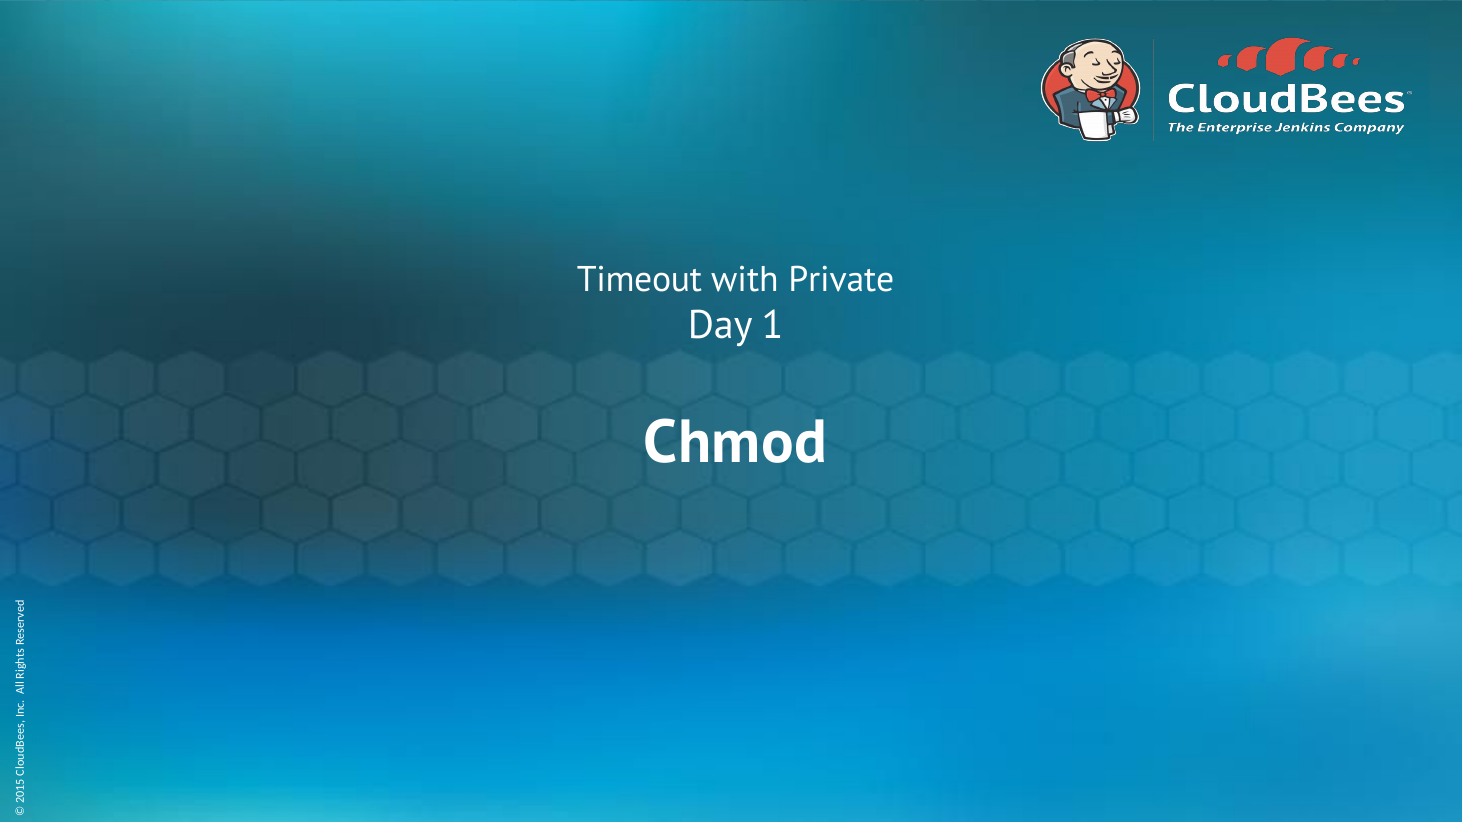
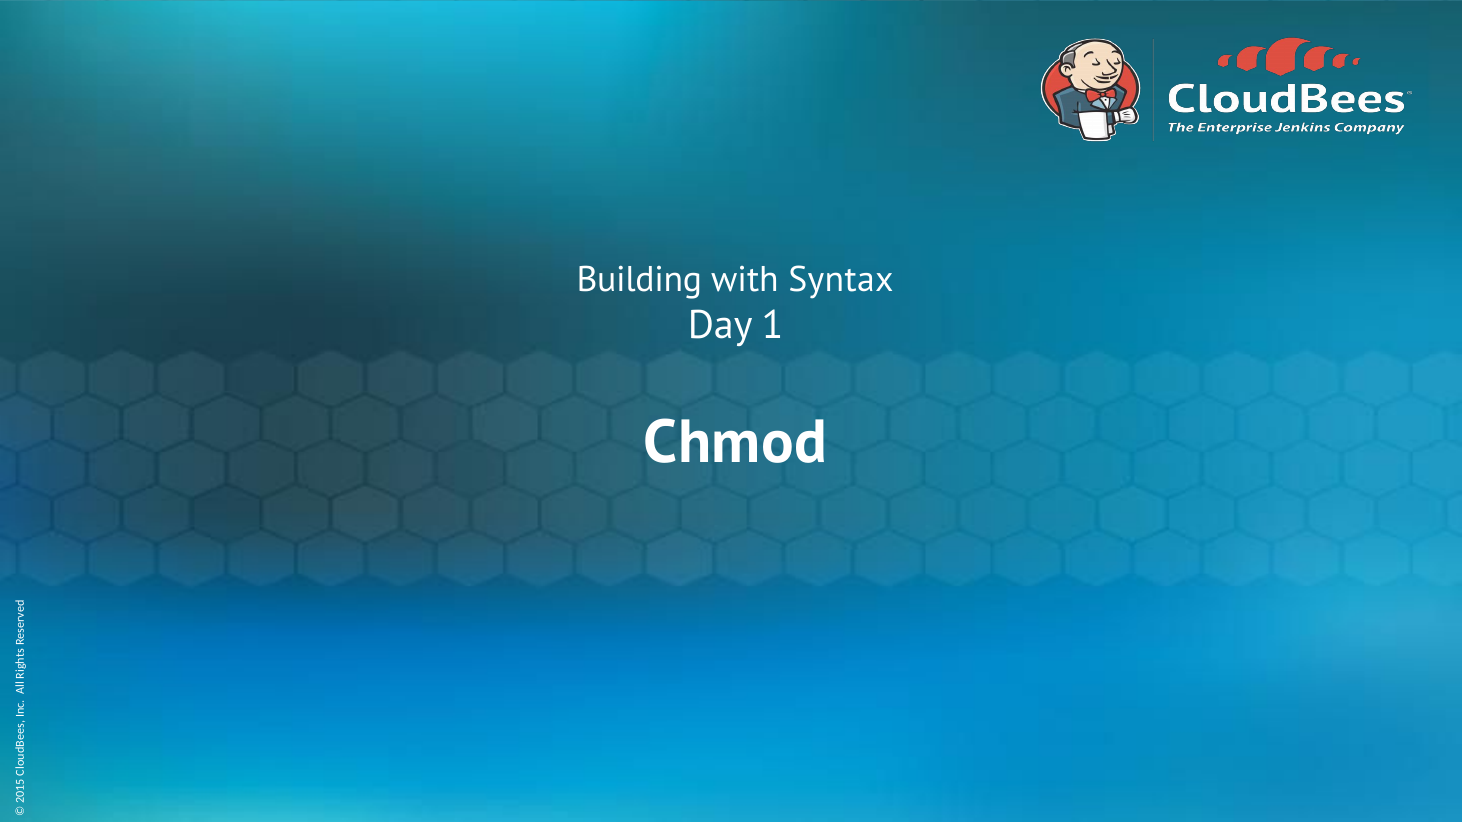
Timeout: Timeout -> Building (639, 280)
Private: Private -> Syntax (841, 280)
